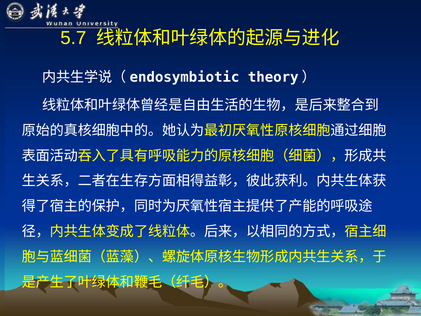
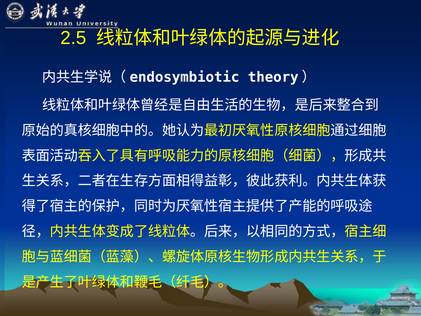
5.7: 5.7 -> 2.5 (73, 38)
